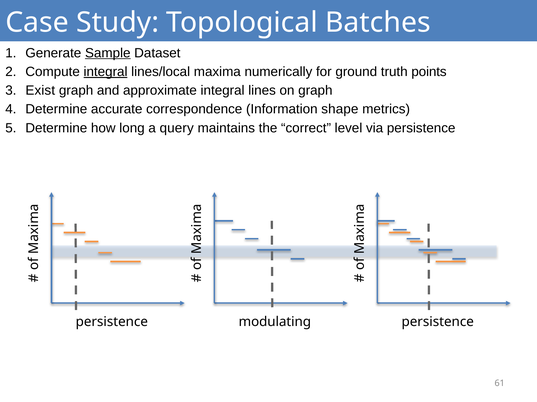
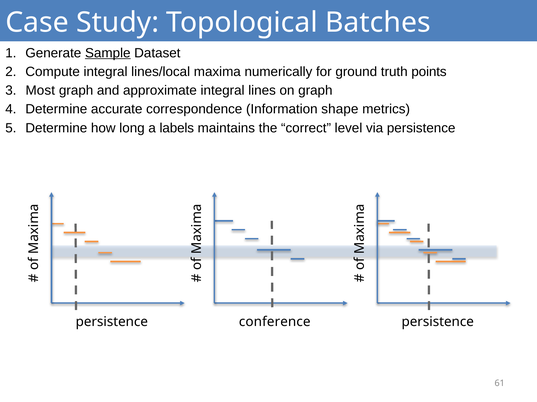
integral underline: present -> none (106, 72)
Exist: Exist -> Most (40, 91)
query: query -> labels (177, 128)
modulating: modulating -> conference (275, 322)
